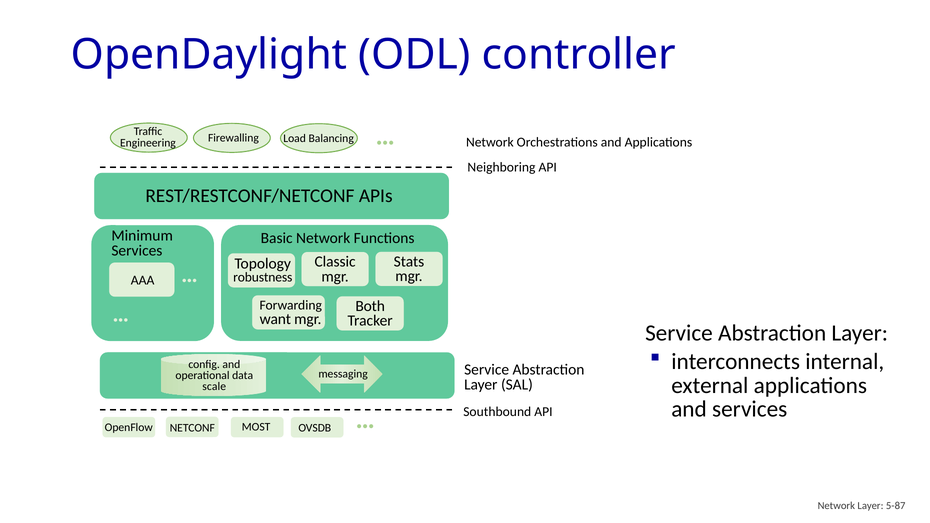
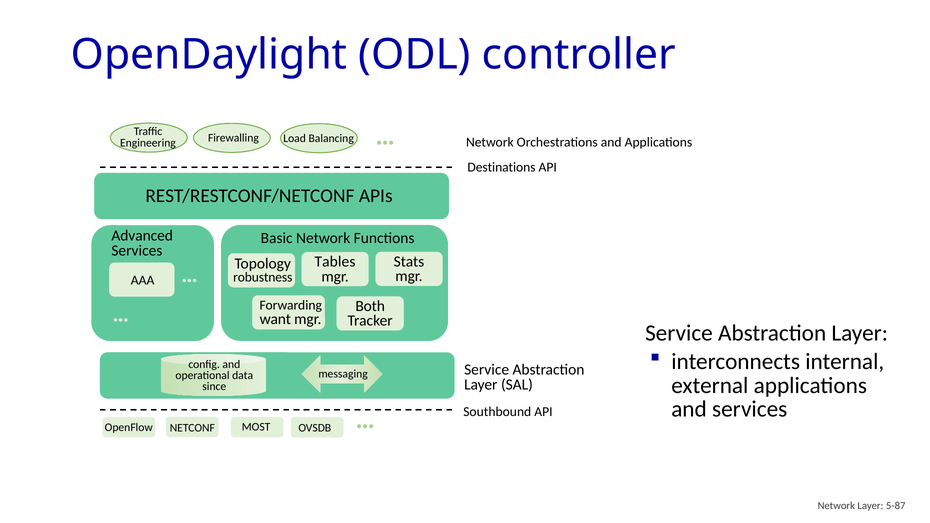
Neighboring: Neighboring -> Destinations (501, 167)
Minimum: Minimum -> Advanced (142, 236)
Classic: Classic -> Tables (335, 262)
scale: scale -> since (214, 387)
